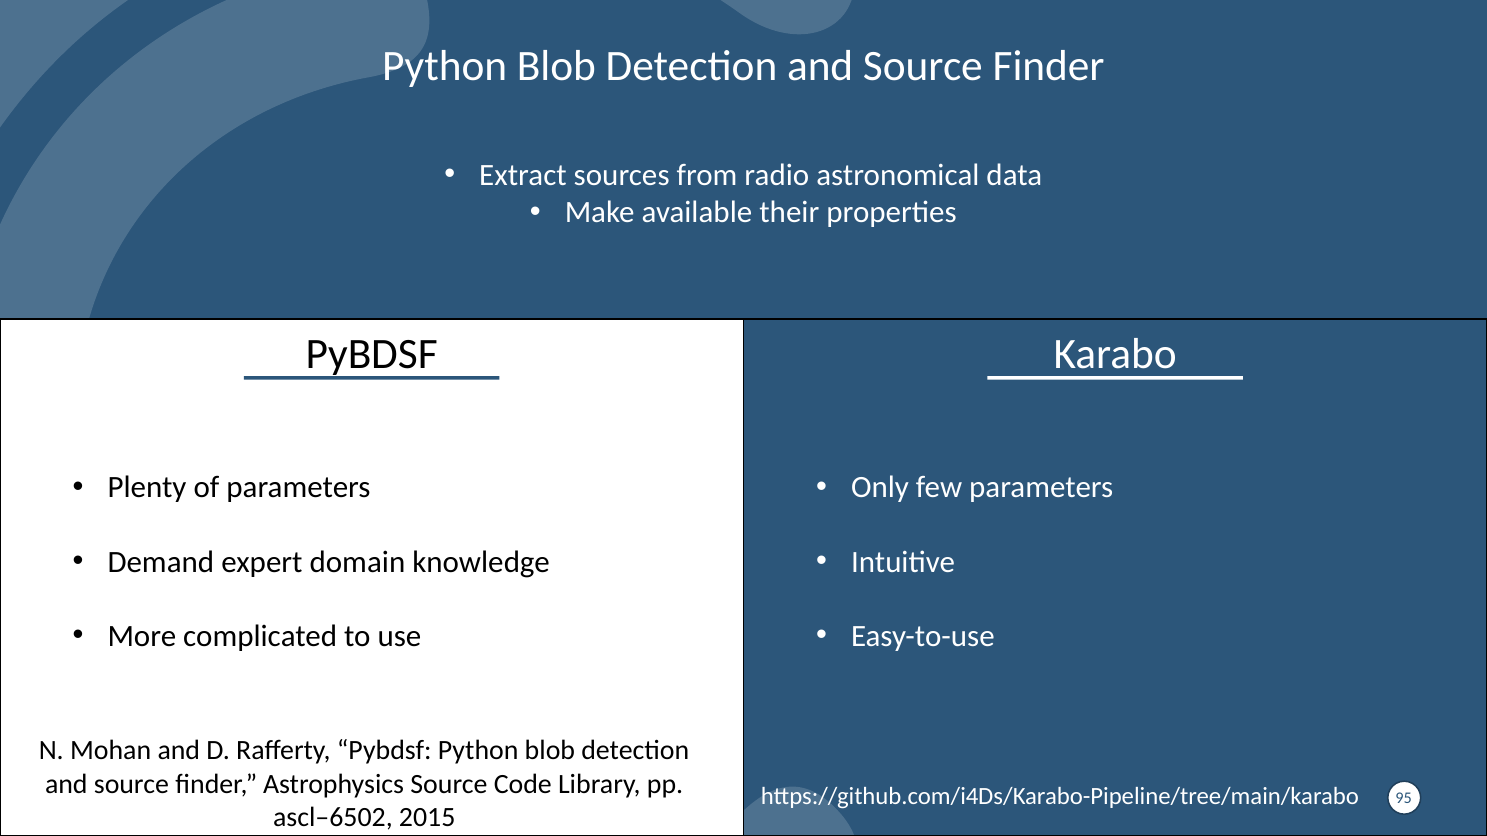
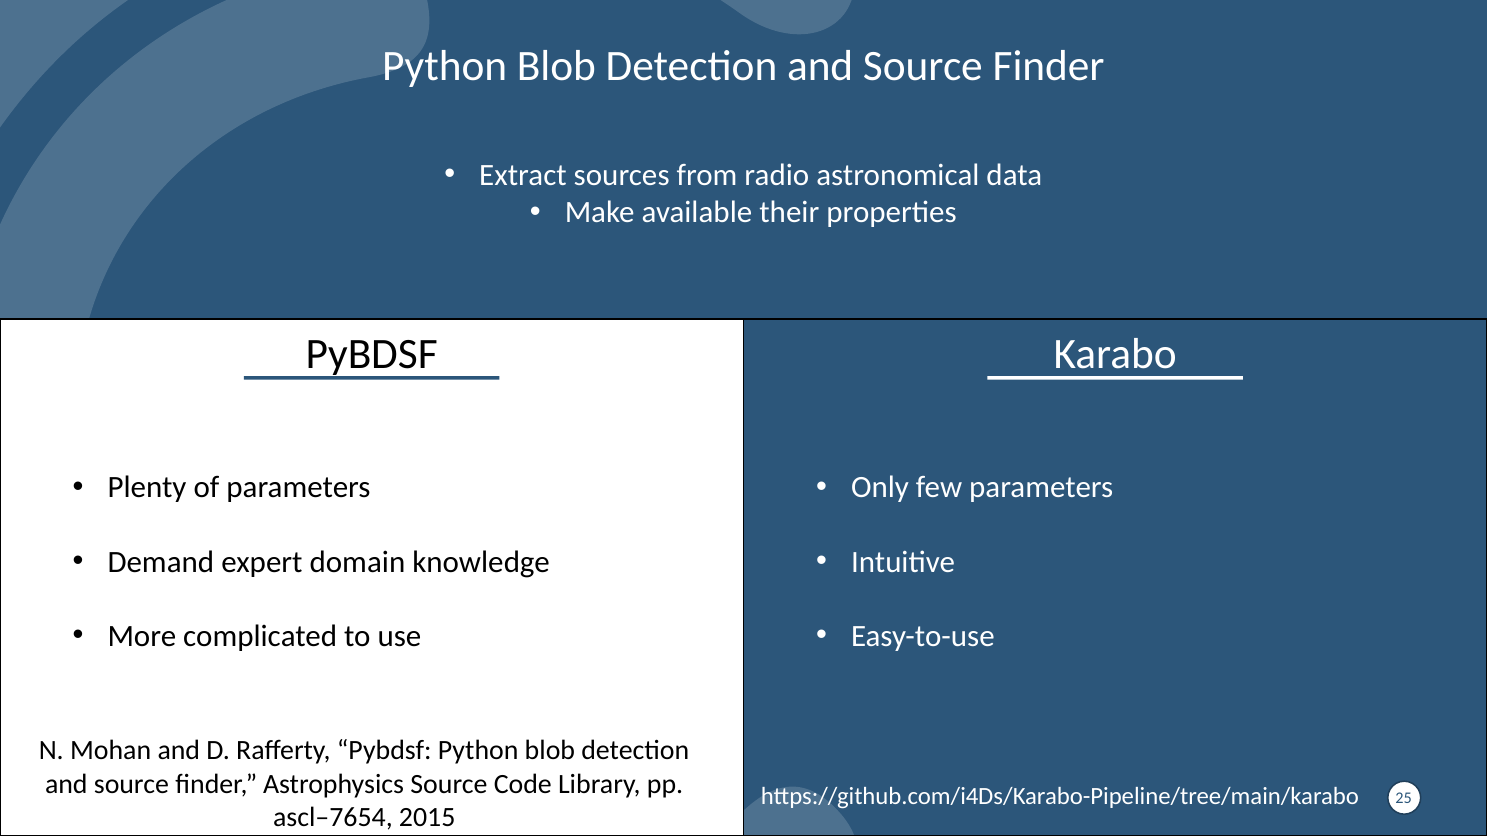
95: 95 -> 25 (1404, 799)
ascl–6502: ascl–6502 -> ascl–7654 (333, 818)
